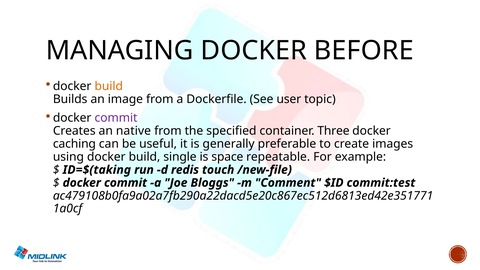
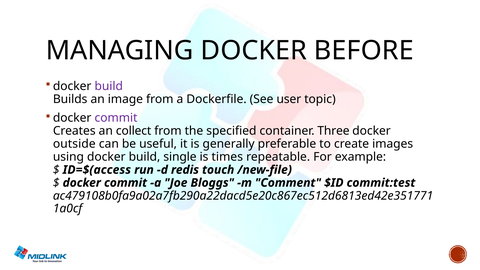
build colour: orange -> purple (109, 86)
native: native -> collect (134, 131)
caching: caching -> outside (74, 144)
space: space -> times (227, 157)
ID=$(taking: ID=$(taking -> ID=$(access (97, 170)
